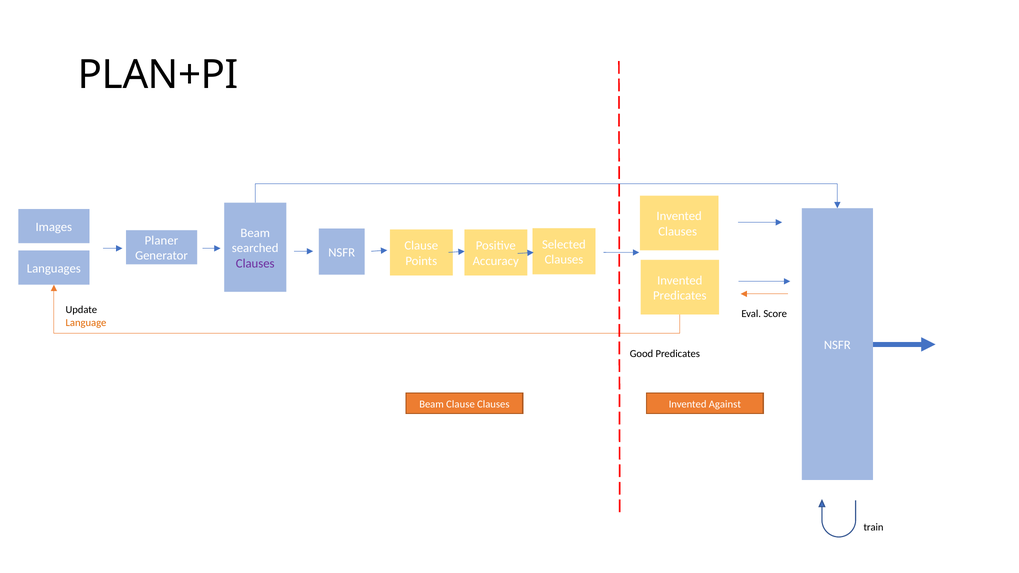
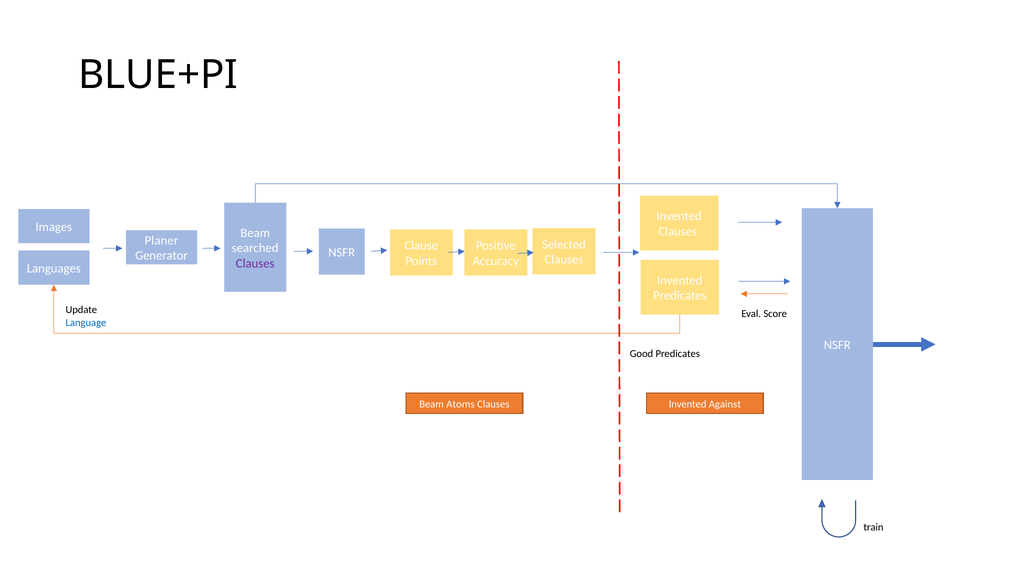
PLAN+PI: PLAN+PI -> BLUE+PI (158, 75)
Language colour: orange -> blue (86, 323)
Beam Clause: Clause -> Atoms (460, 404)
